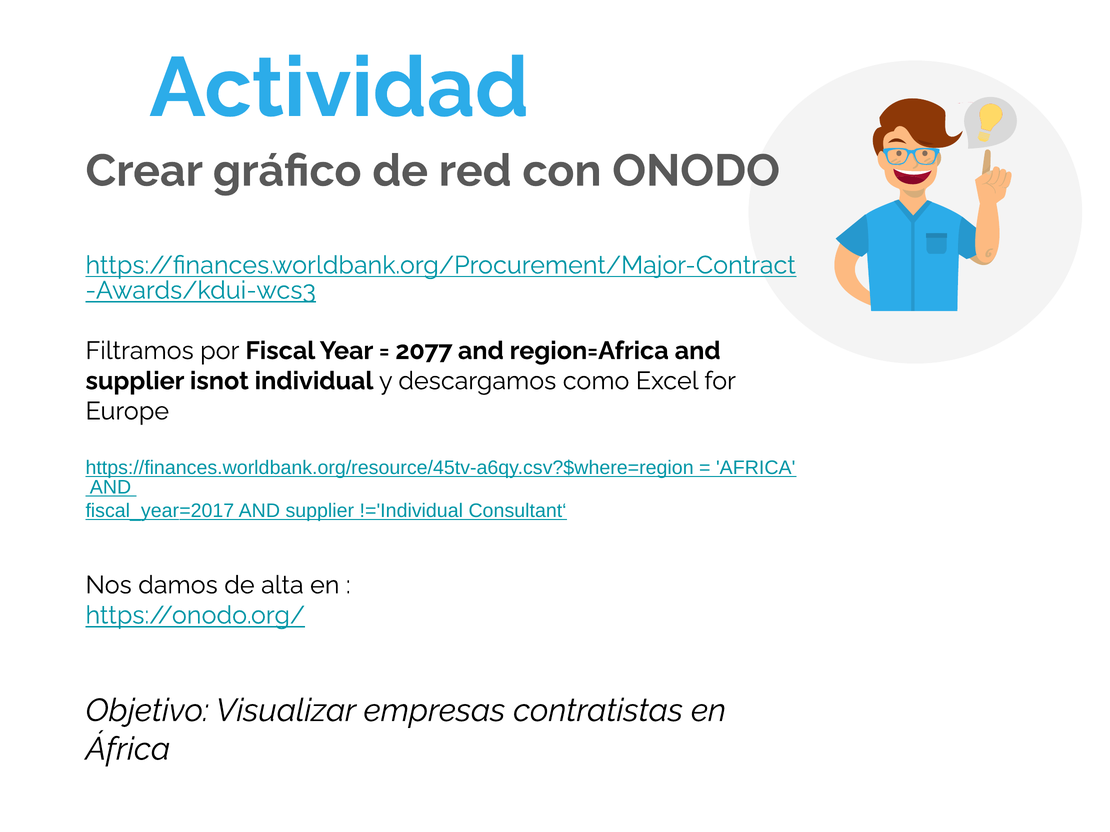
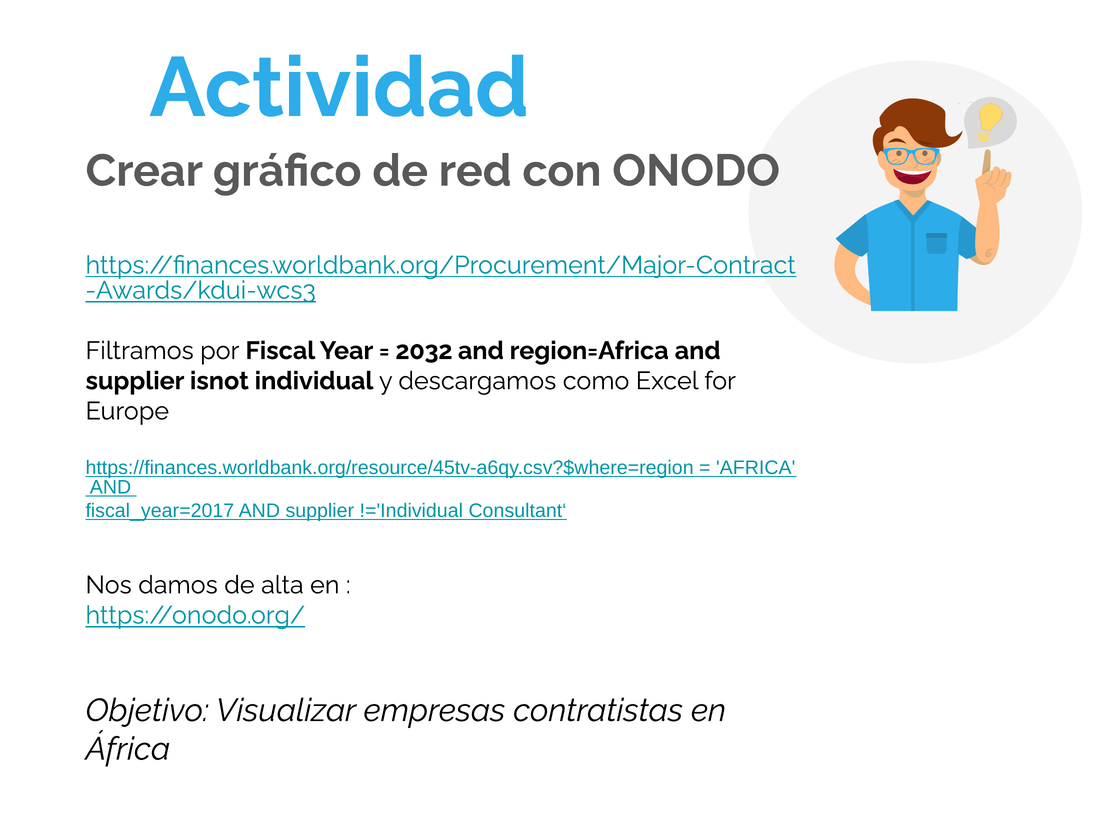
2077: 2077 -> 2032 (424, 351)
